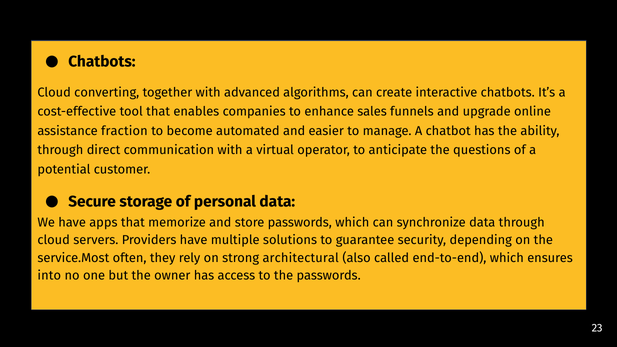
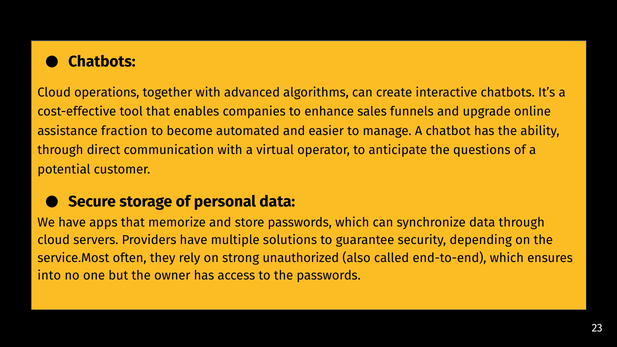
converting: converting -> operations (107, 92)
architectural: architectural -> unauthorized (301, 258)
